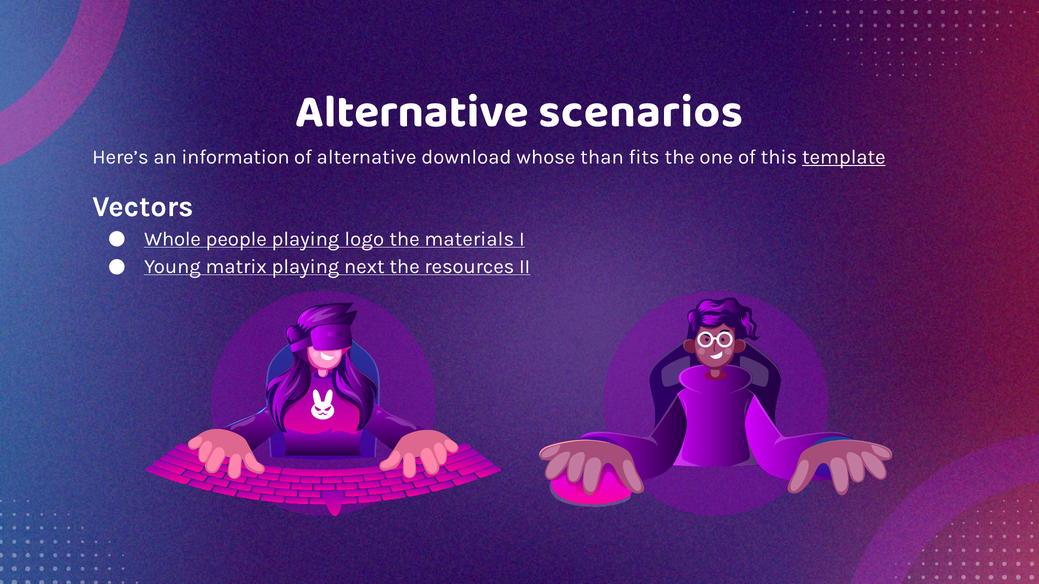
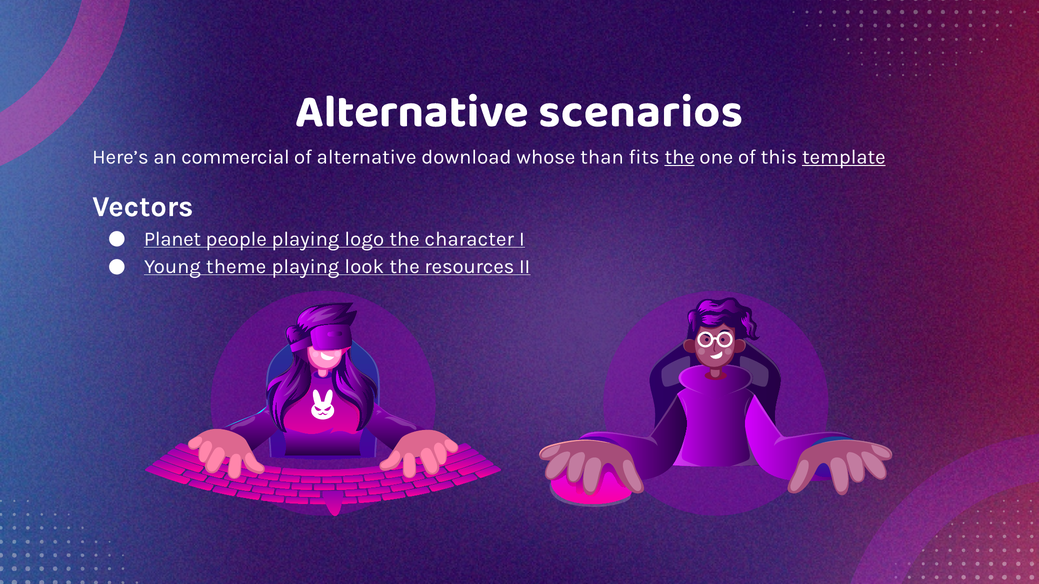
information: information -> commercial (236, 157)
the underline: none -> present (680, 157)
Whole: Whole -> Planet (173, 239)
materials: materials -> character (469, 239)
matrix: matrix -> theme (236, 267)
next: next -> look (364, 267)
